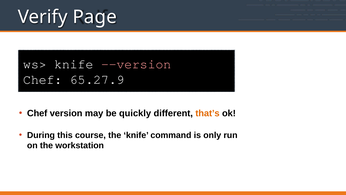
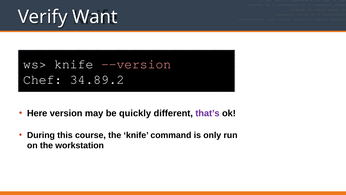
Page: Page -> Want (95, 17)
65.27.9: 65.27.9 -> 34.89.2 (97, 79)
Chef: Chef -> Here (37, 113)
that’s colour: orange -> purple (208, 113)
